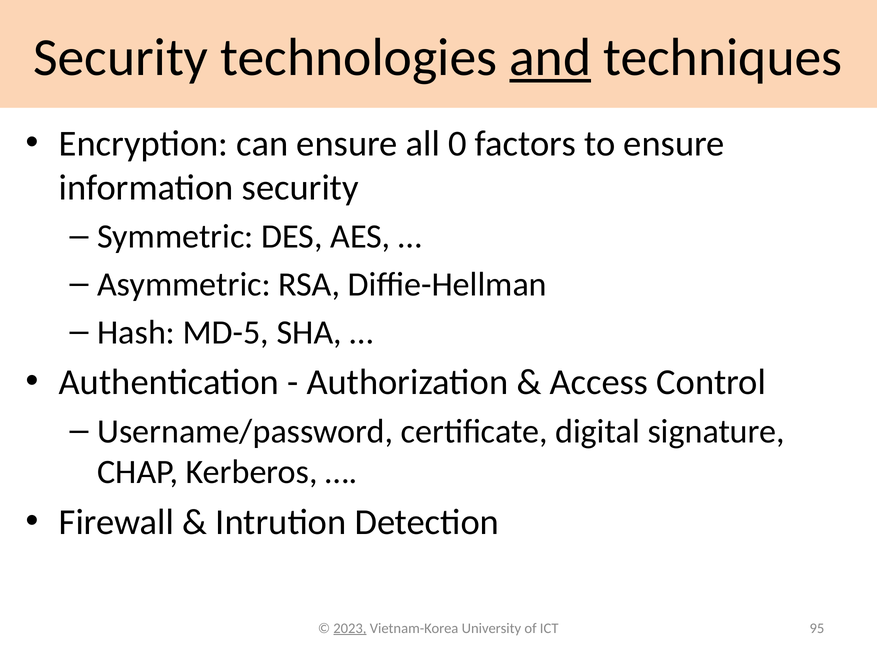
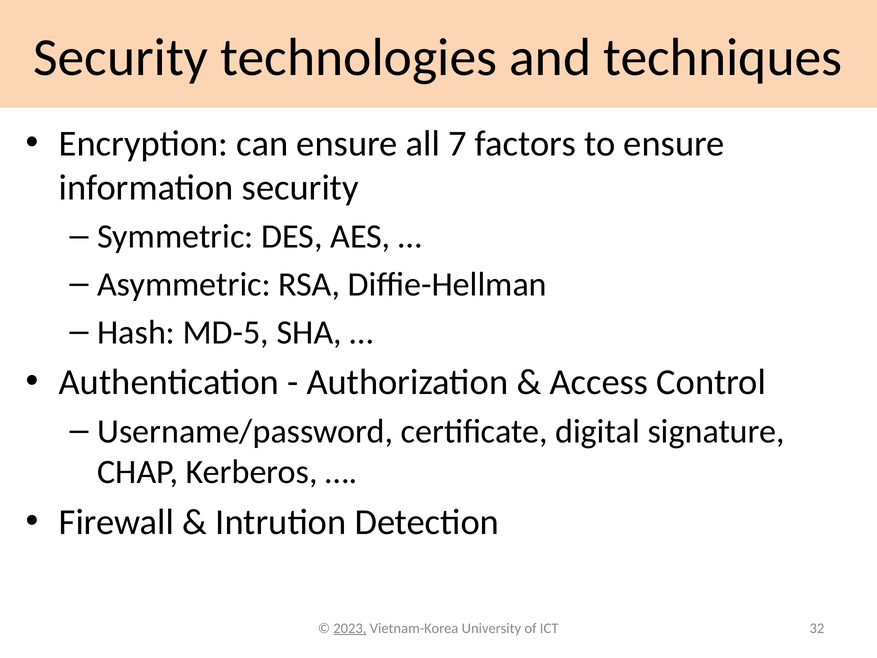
and underline: present -> none (550, 58)
0: 0 -> 7 (458, 144)
95: 95 -> 32 (817, 628)
